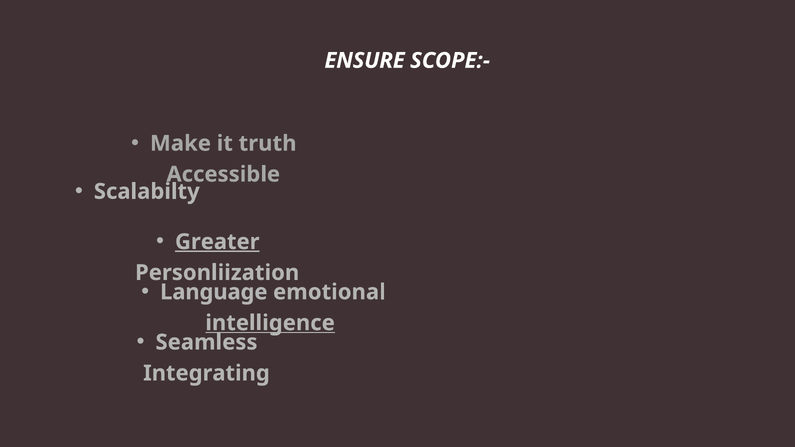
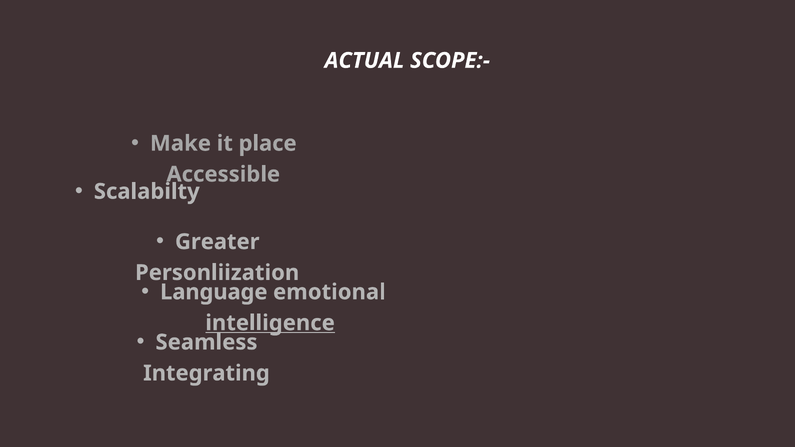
ENSURE: ENSURE -> ACTUAL (364, 61)
truth: truth -> place (268, 143)
Greater underline: present -> none (217, 242)
